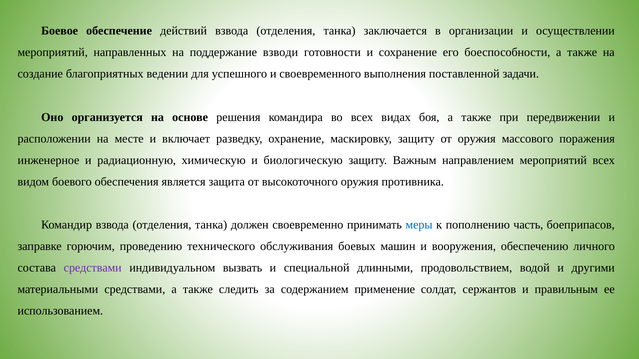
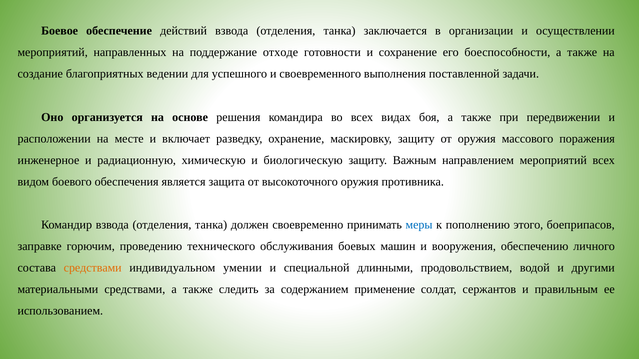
взводи: взводи -> отходе (280, 52)
часть: часть -> этого (528, 225)
средствами colour: purple -> orange (93, 268)
вызвать: вызвать -> умении (242, 268)
